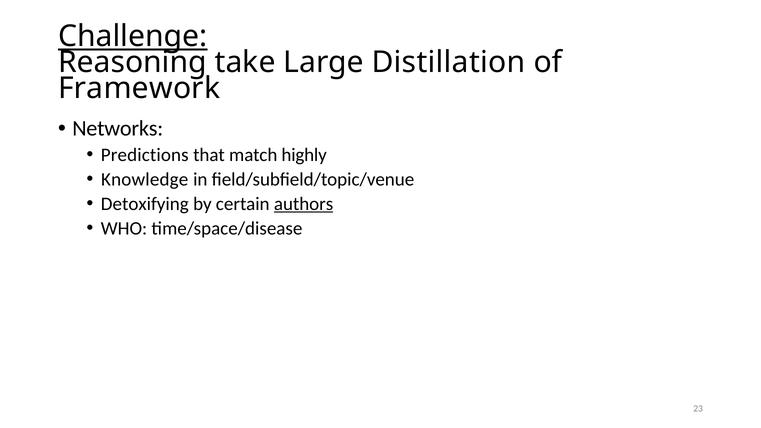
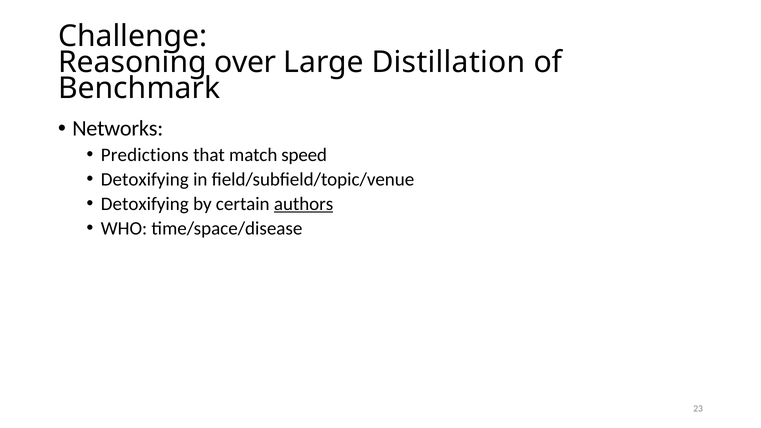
Challenge underline: present -> none (133, 37)
take: take -> over (245, 63)
Framework: Framework -> Benchmark (139, 89)
highly: highly -> speed (304, 155)
Knowledge: Knowledge -> Detoxifying (145, 179)
